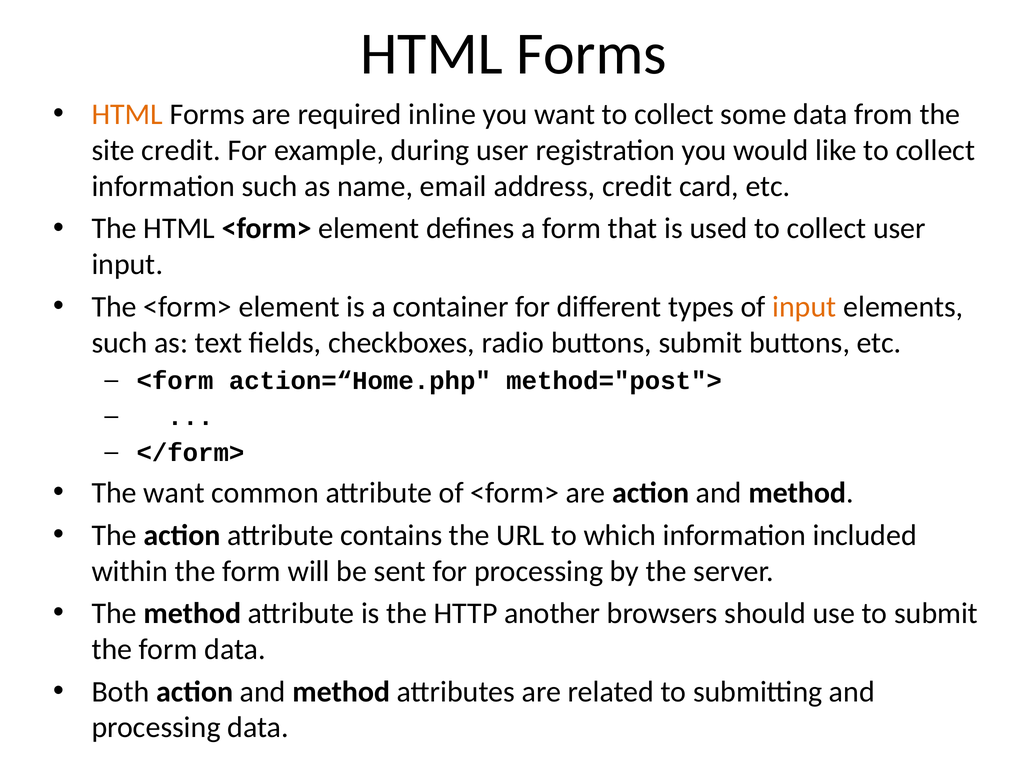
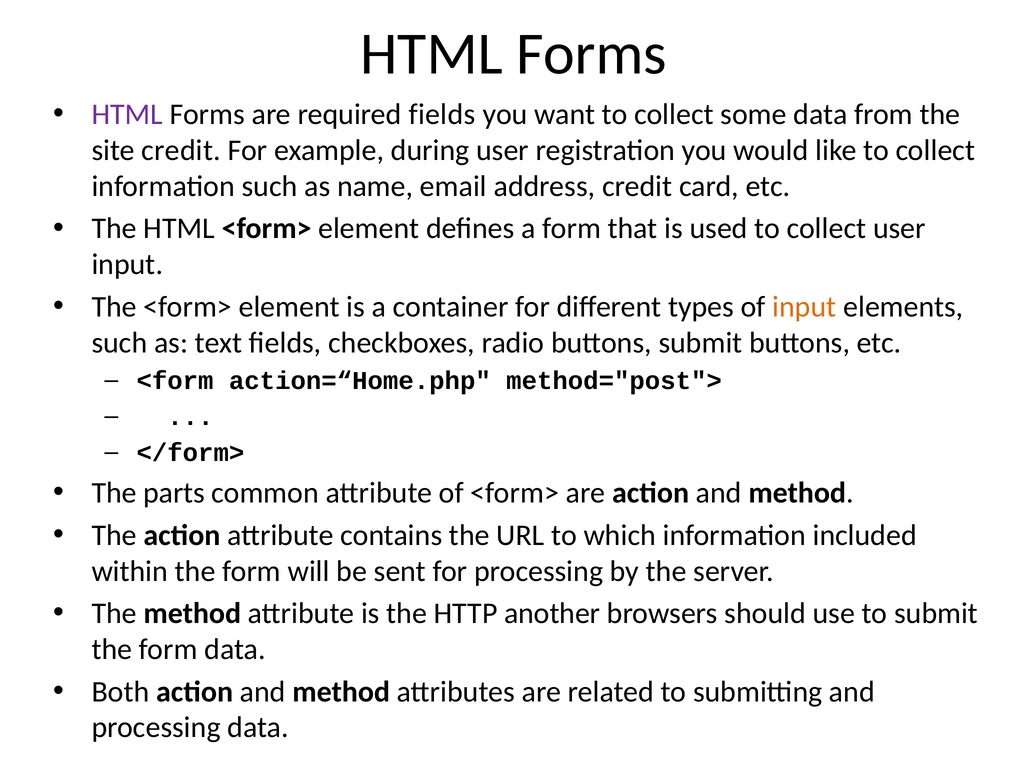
HTML colour: orange -> purple (127, 114)
required inline: inline -> fields (442, 114)
The want: want -> parts (174, 492)
